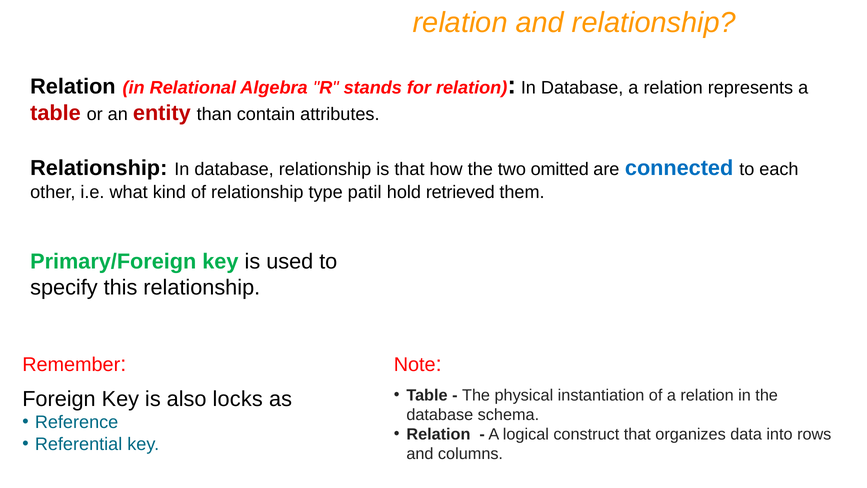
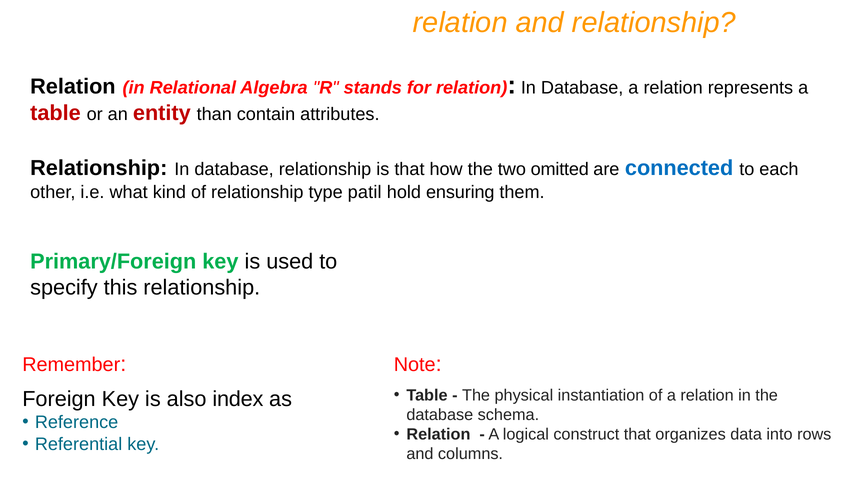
retrieved: retrieved -> ensuring (460, 192)
locks: locks -> index (238, 399)
